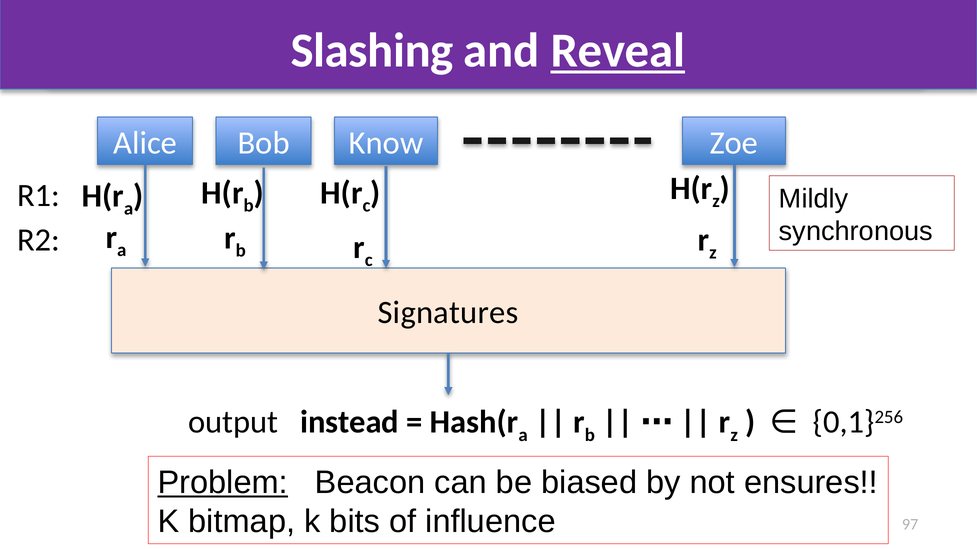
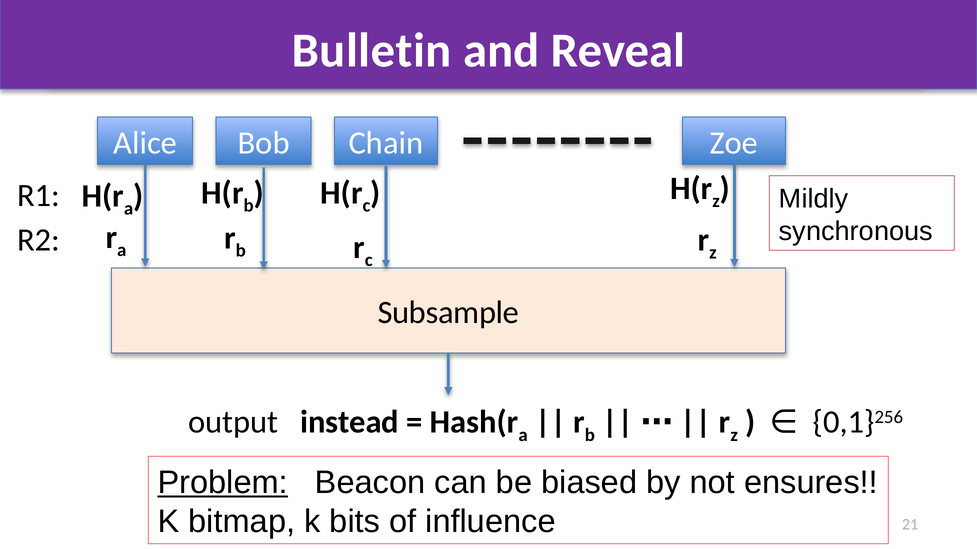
Slashing: Slashing -> Bulletin (372, 51)
Reveal underline: present -> none (618, 51)
Know: Know -> Chain (386, 143)
Signatures: Signatures -> Subsample (448, 313)
97: 97 -> 21 (910, 525)
